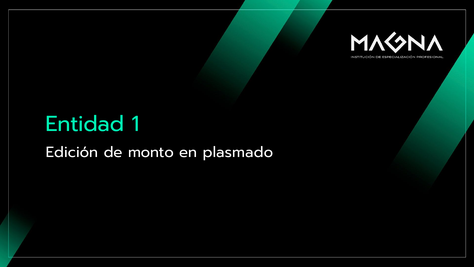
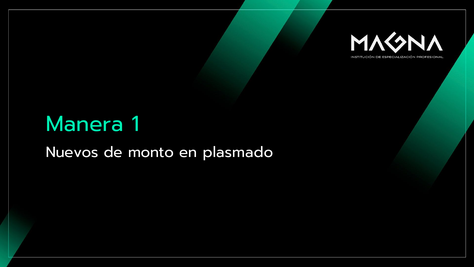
Entidad: Entidad -> Manera (85, 124)
Edición: Edición -> Nuevos (72, 152)
